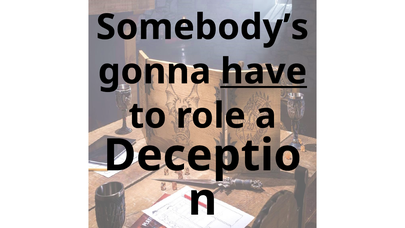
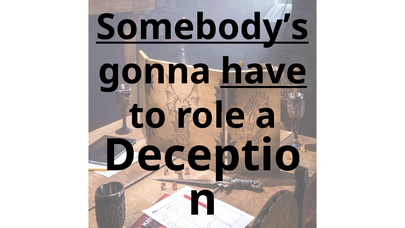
Somebody’s underline: none -> present (202, 27)
